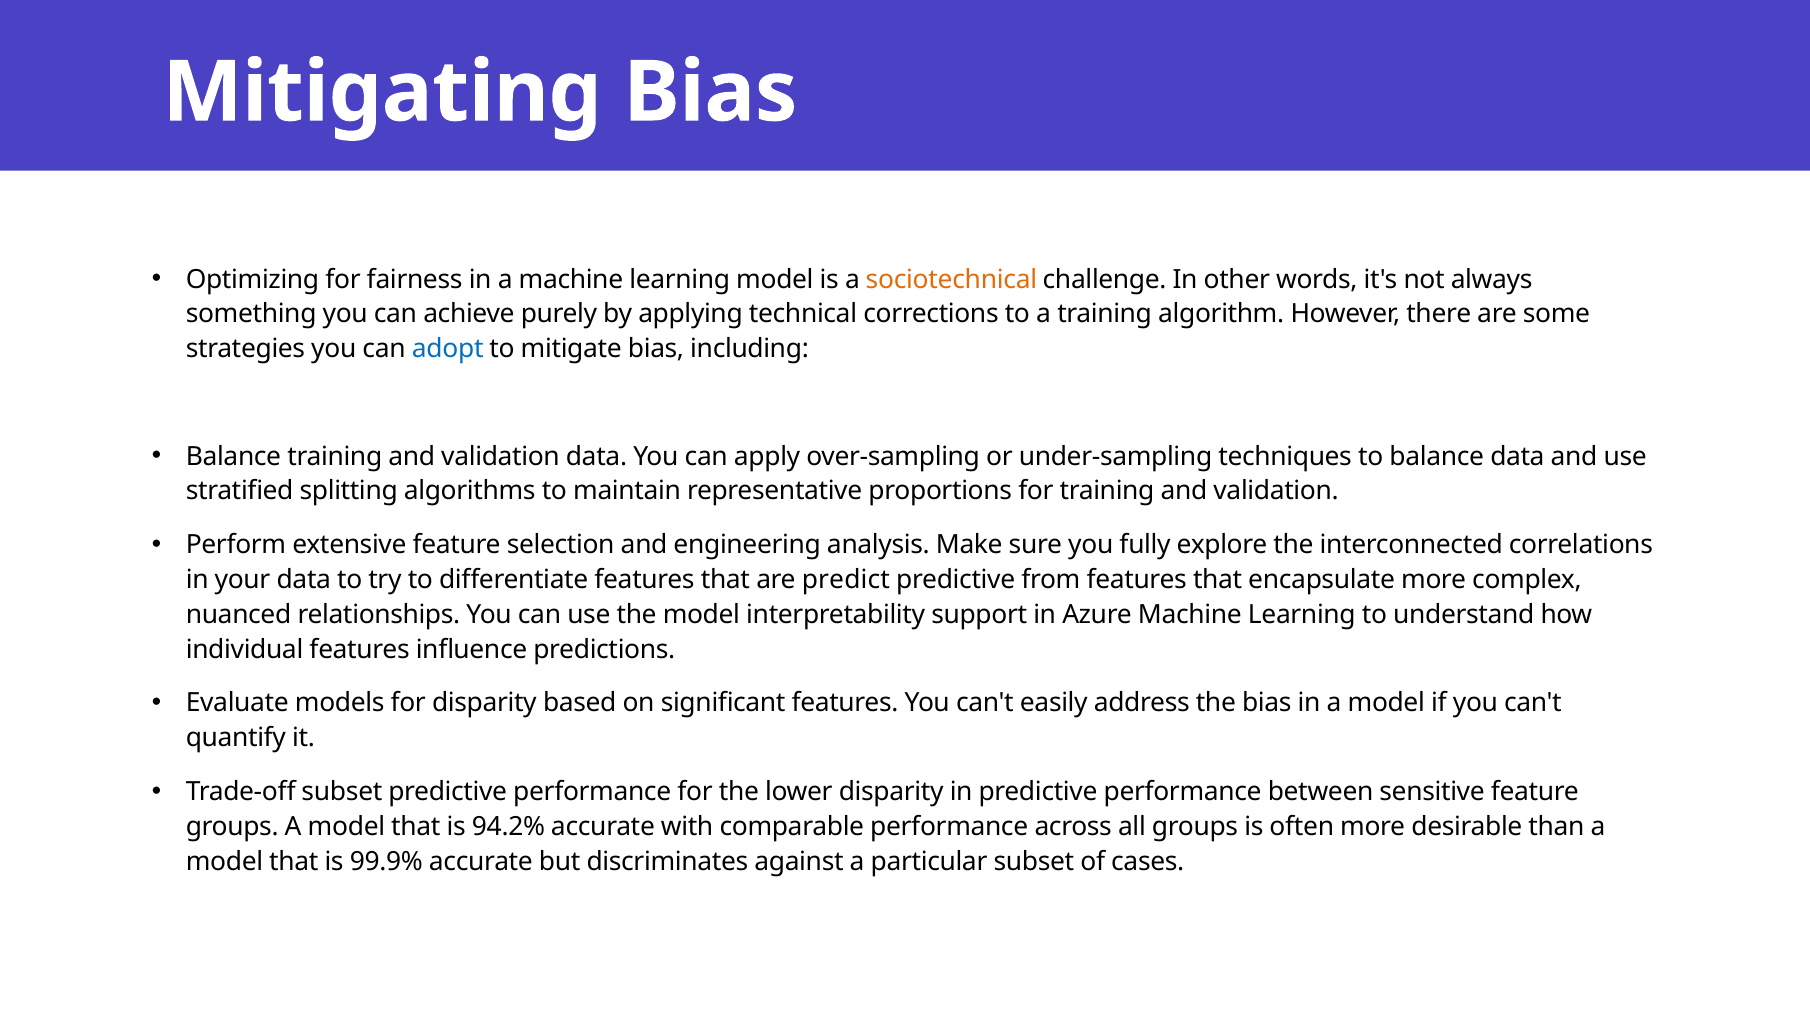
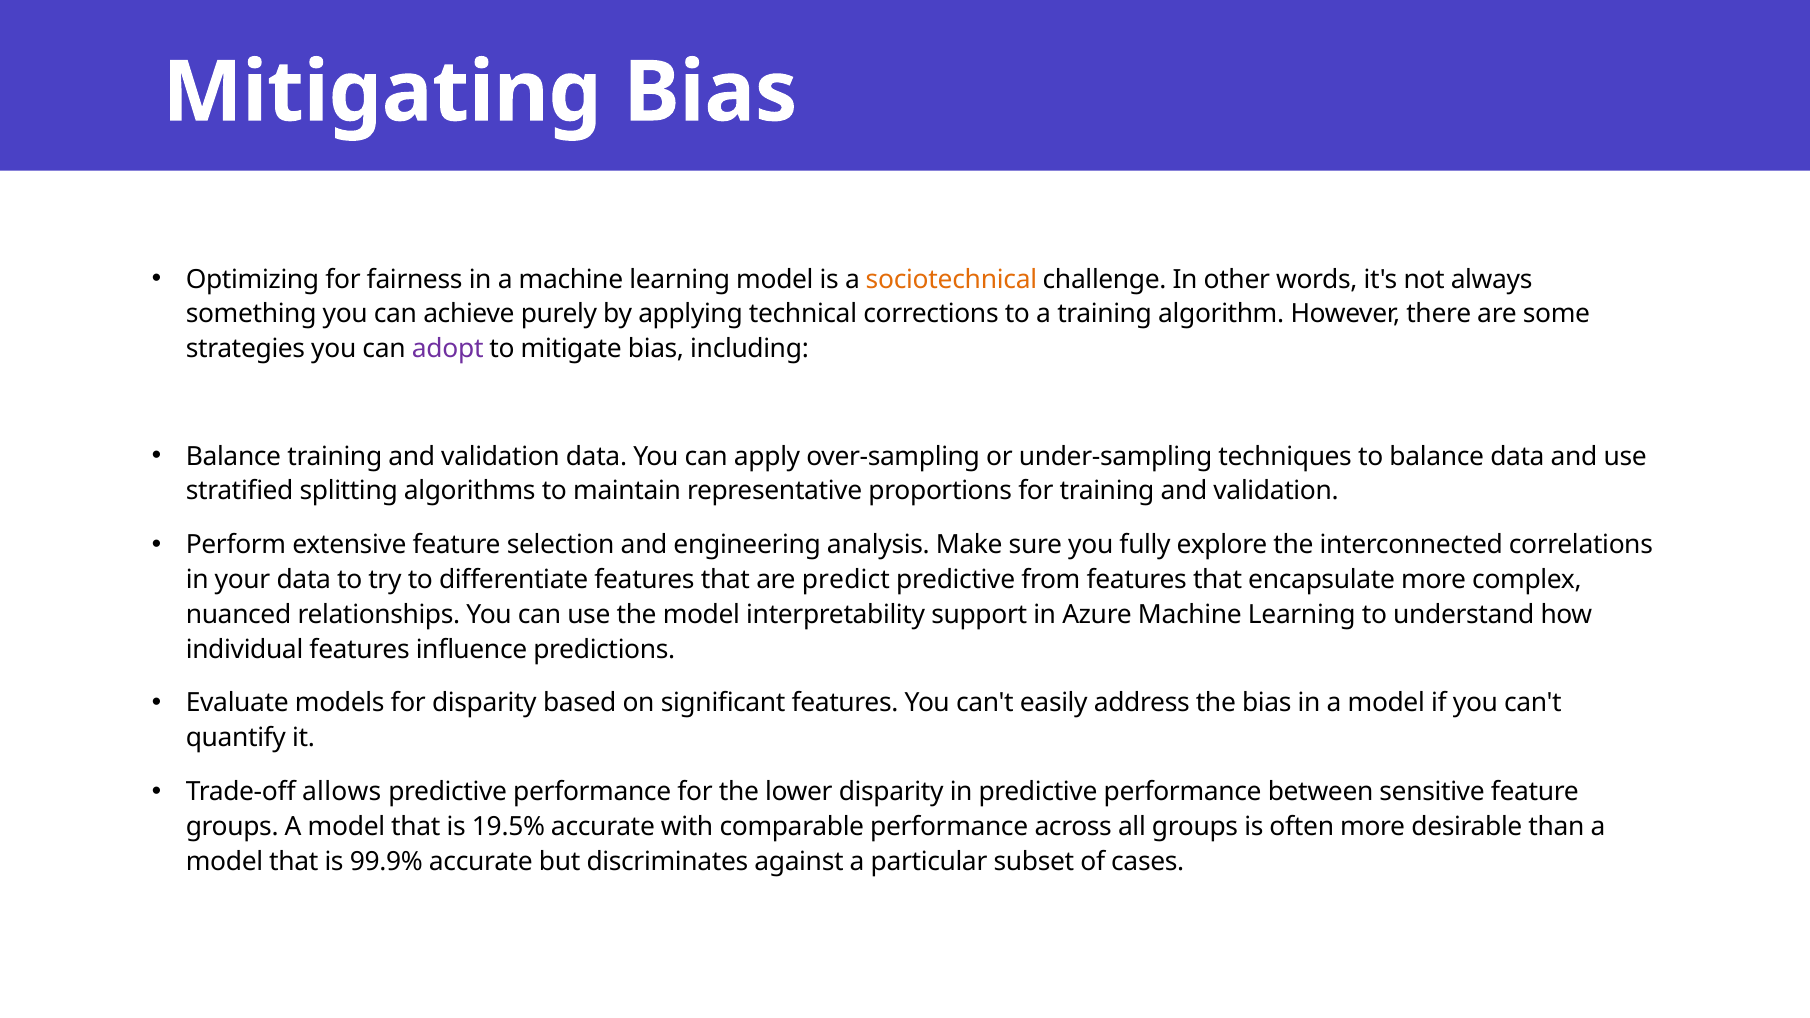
adopt colour: blue -> purple (448, 349)
Trade-off subset: subset -> allows (342, 792)
94.2%: 94.2% -> 19.5% (509, 827)
